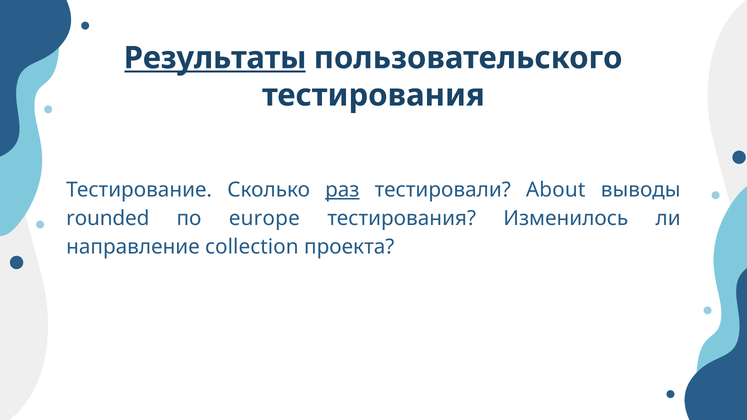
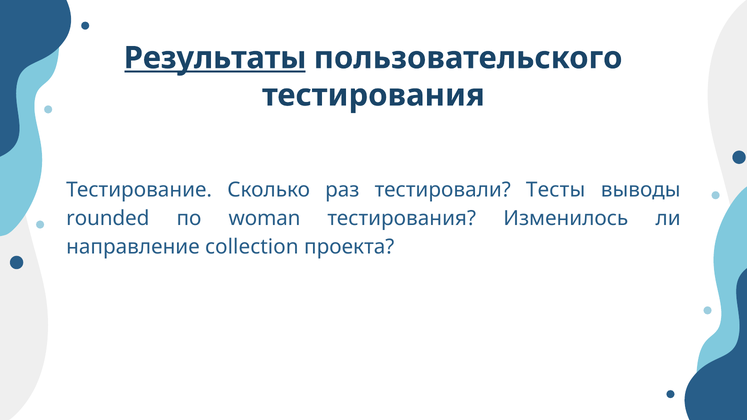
раз underline: present -> none (342, 190)
About: About -> Тесты (556, 190)
europe: europe -> woman (265, 219)
